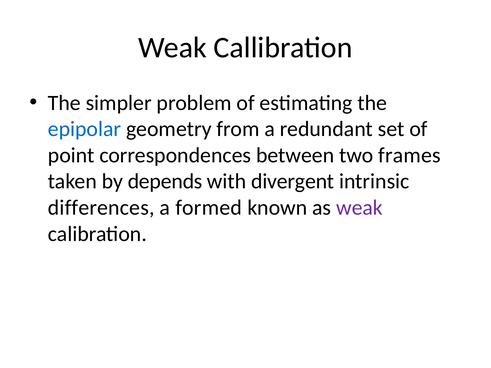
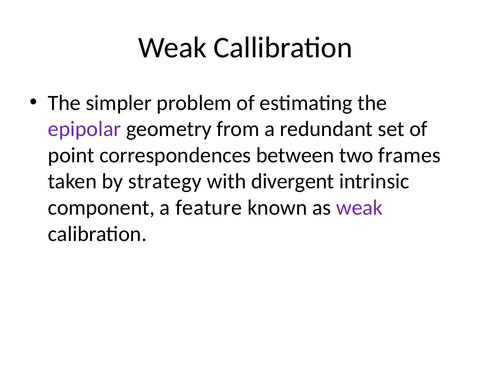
epipolar colour: blue -> purple (85, 129)
depends: depends -> strategy (165, 182)
differences: differences -> component (101, 208)
formed: formed -> feature (209, 208)
